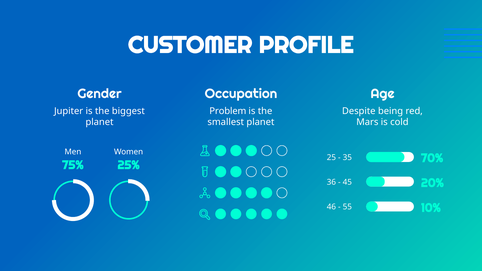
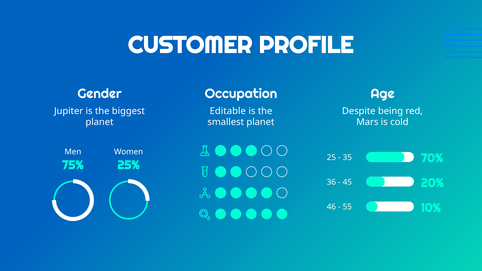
Problem: Problem -> Editable (228, 111)
